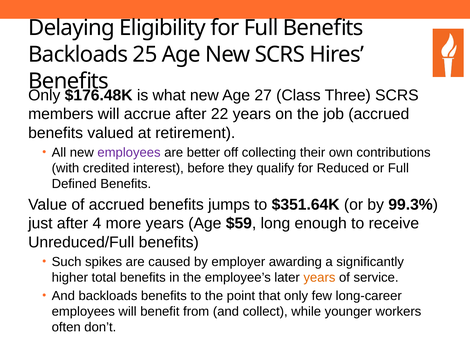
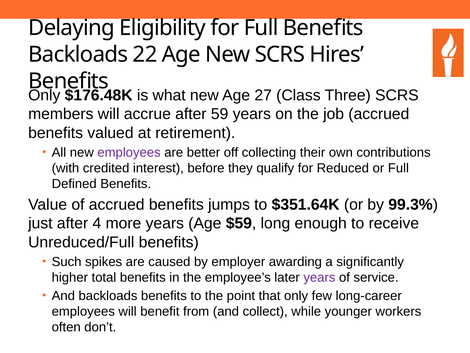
25: 25 -> 22 (145, 54)
22: 22 -> 59 (220, 114)
years colour: orange -> purple (319, 277)
